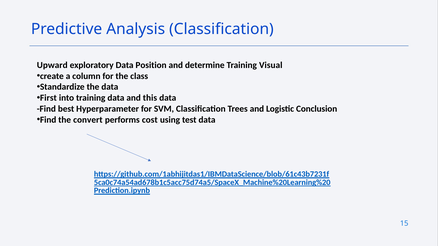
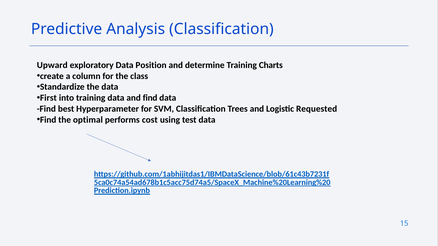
Visual: Visual -> Charts (271, 65)
and this: this -> find (150, 98)
Conclusion: Conclusion -> Requested (317, 109)
convert: convert -> optimal (88, 120)
